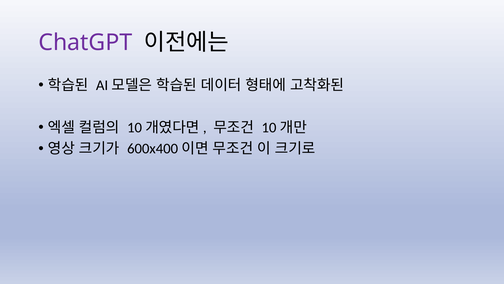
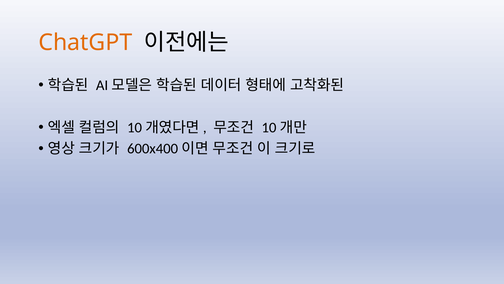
ChatGPT colour: purple -> orange (85, 42)
